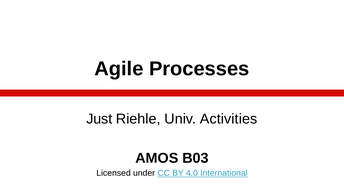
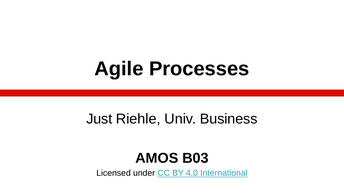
Activities: Activities -> Business (229, 119)
